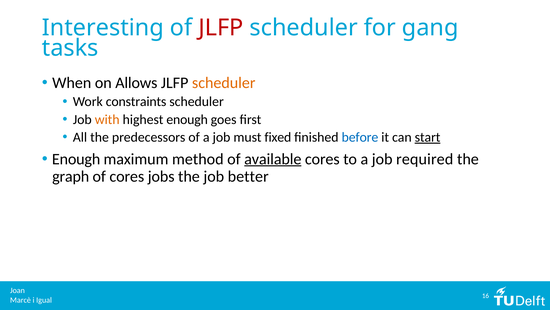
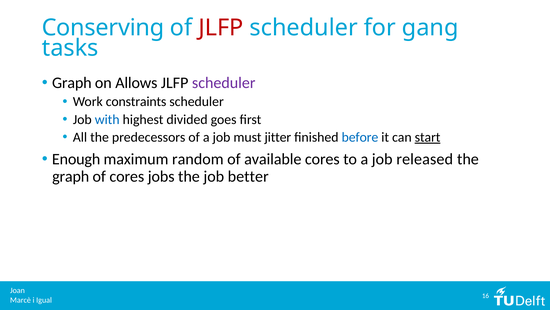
Interesting: Interesting -> Conserving (103, 28)
When: When -> Graph (72, 83)
scheduler colour: orange -> purple (224, 83)
with colour: orange -> blue (107, 119)
highest enough: enough -> divided (187, 119)
fixed: fixed -> jitter (278, 137)
method: method -> random (198, 159)
available underline: present -> none (273, 159)
required: required -> released (425, 159)
